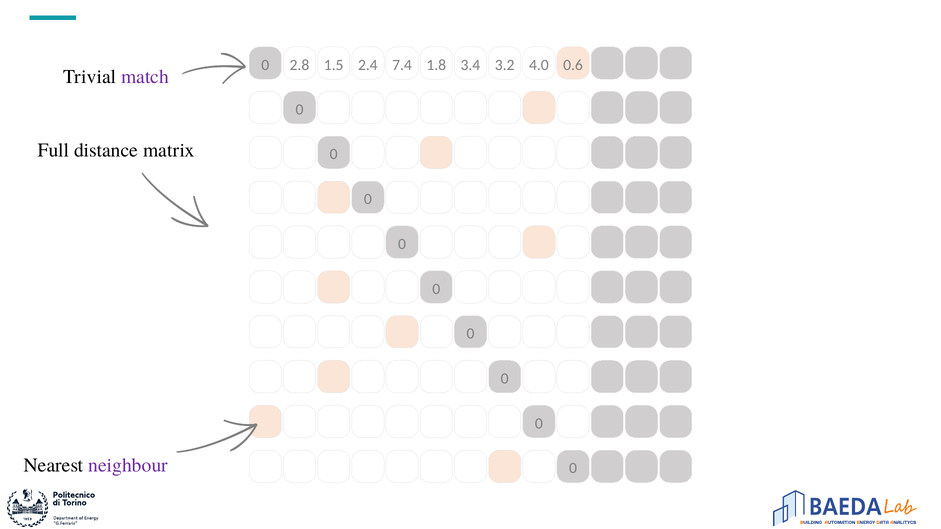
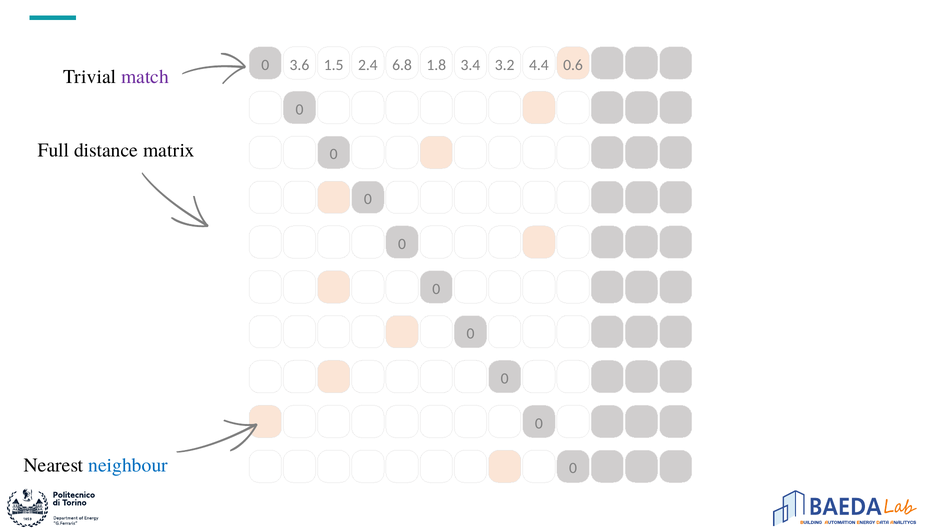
2.8: 2.8 -> 3.6 (299, 65)
7.4: 7.4 -> 6.8 (402, 65)
4.0: 4.0 -> 4.4 (539, 65)
neighbour colour: purple -> blue (128, 466)
